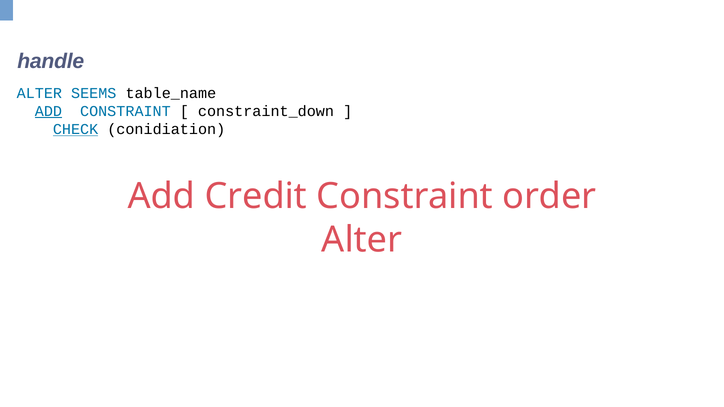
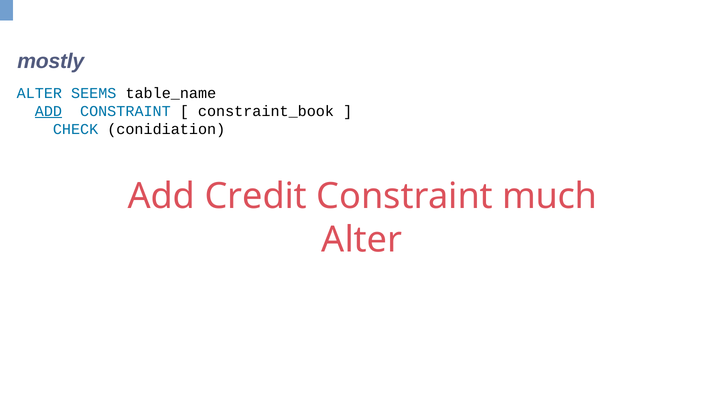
handle: handle -> mostly (51, 61)
constraint_down: constraint_down -> constraint_book (266, 111)
CHECK underline: present -> none (76, 129)
order: order -> much (549, 196)
